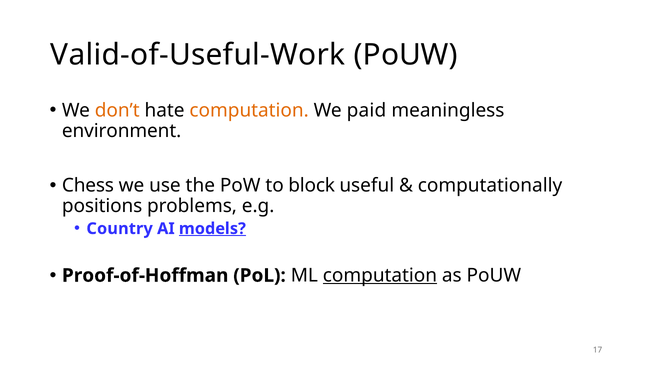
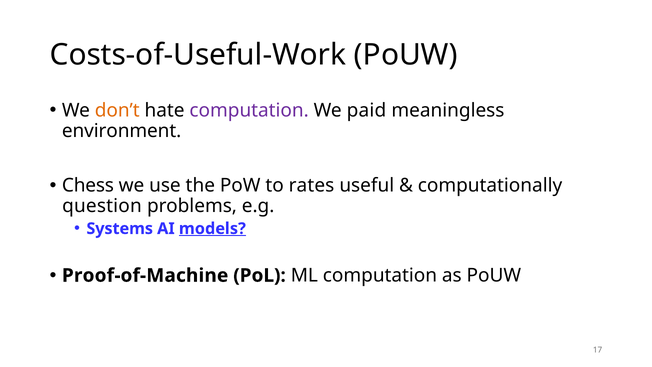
Valid-of-Useful-Work: Valid-of-Useful-Work -> Costs-of-Useful-Work (198, 55)
computation colour: orange -> purple (249, 110)
block: block -> rates (311, 185)
positions: positions -> question (102, 206)
Country: Country -> Systems (120, 228)
Proof-of-Hoffman: Proof-of-Hoffman -> Proof-of-Machine (145, 275)
computation underline: present -> none (380, 275)
